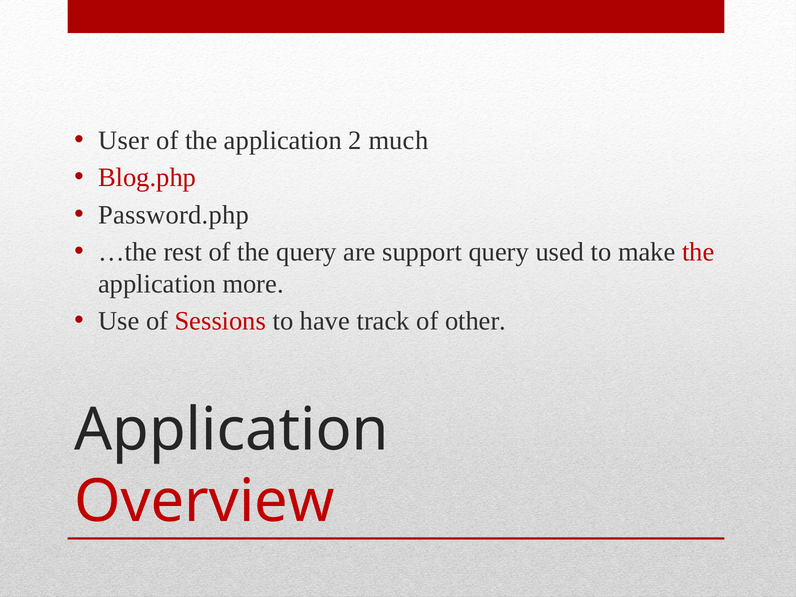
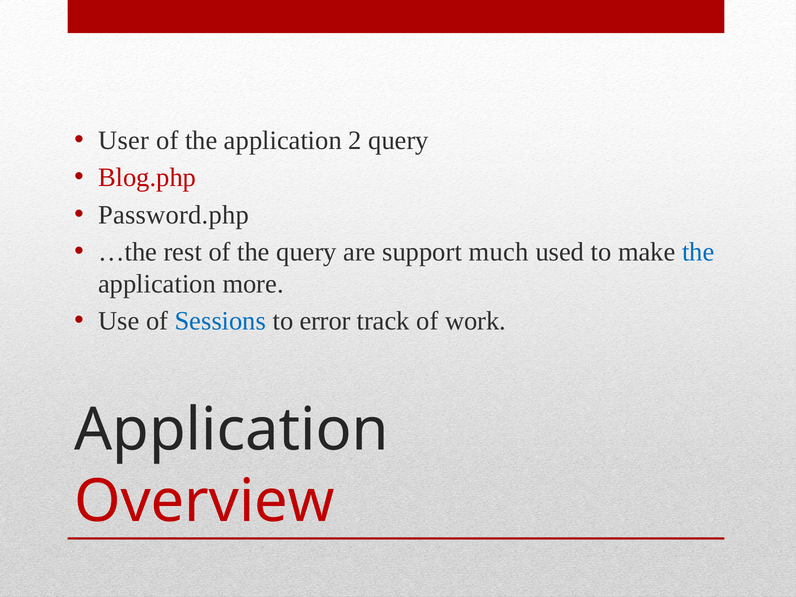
2 much: much -> query (399, 141)
support query: query -> much (499, 252)
the colour: red -> blue (698, 252)
Sessions colour: red -> blue (220, 321)
have: have -> error (325, 321)
other: other -> work (476, 321)
